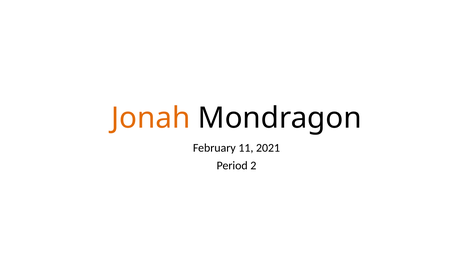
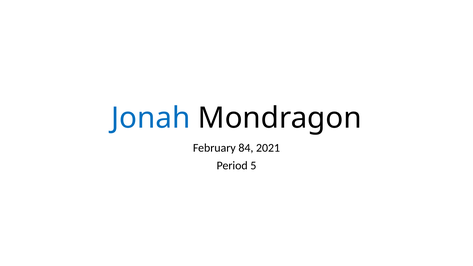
Jonah colour: orange -> blue (151, 118)
11: 11 -> 84 (246, 148)
2: 2 -> 5 (253, 166)
